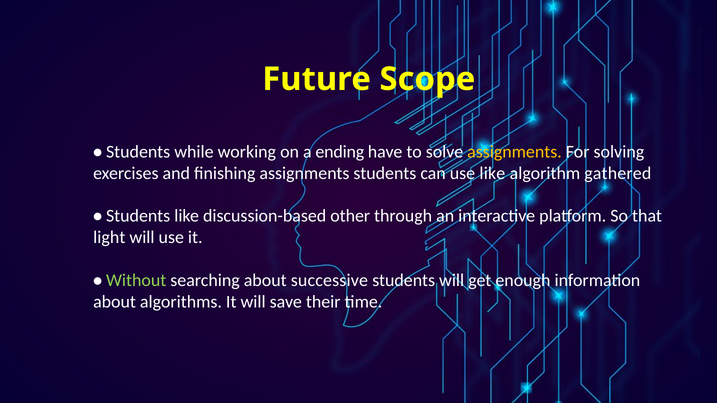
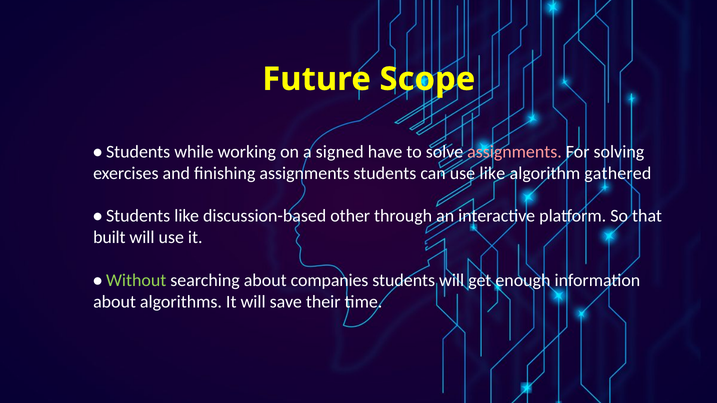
ending: ending -> signed (340, 152)
assignments colour: yellow -> pink (514, 152)
light: light -> built (109, 238)
successive: successive -> companies (330, 281)
